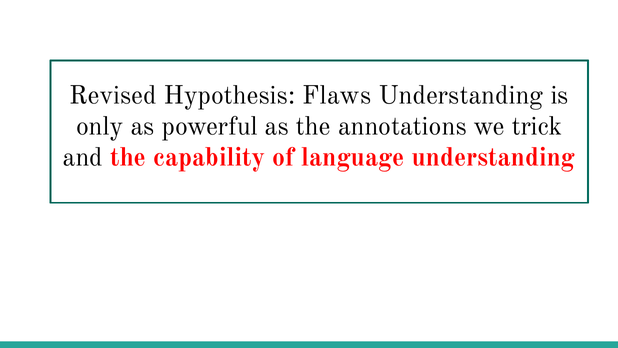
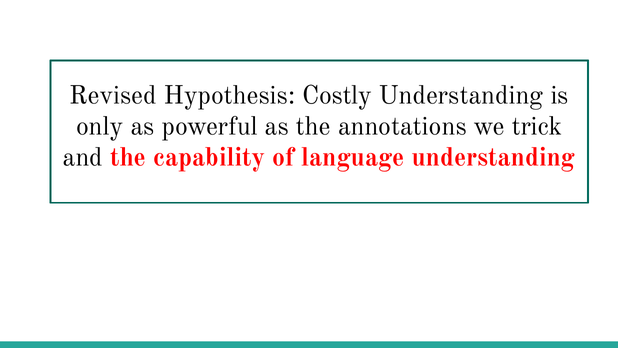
Flaws: Flaws -> Costly (337, 95)
